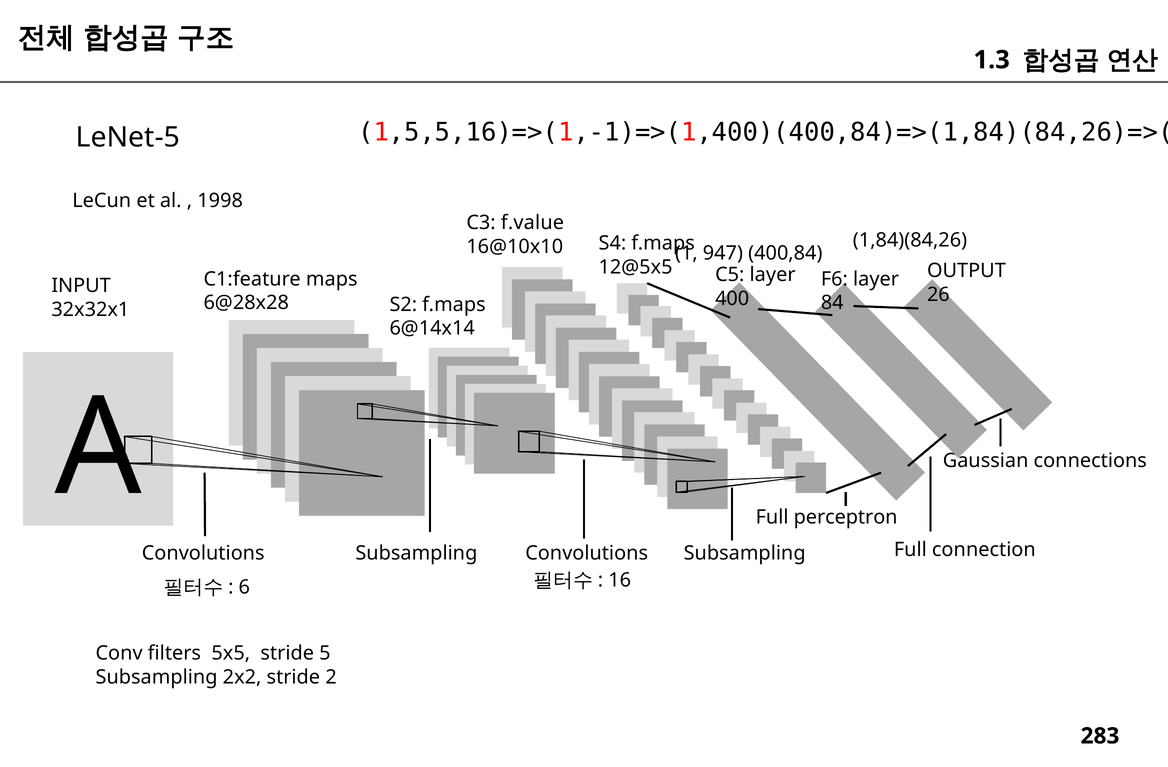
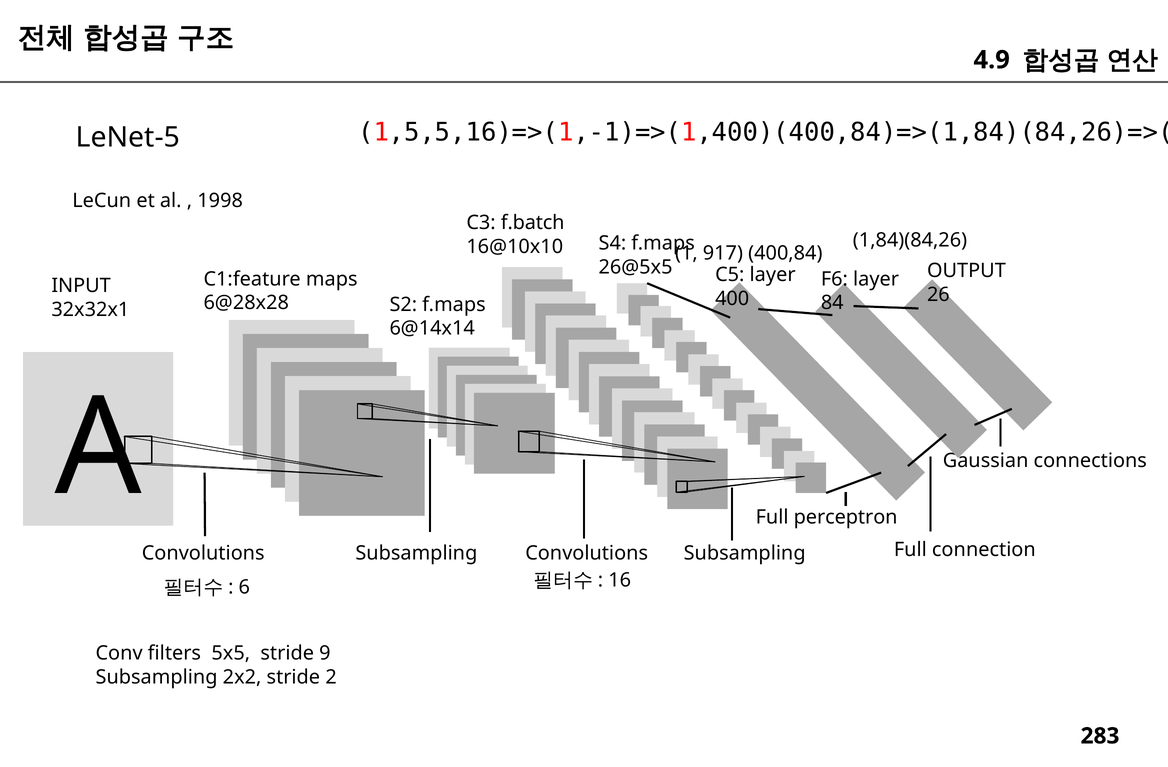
1.3: 1.3 -> 4.9 (992, 60)
f.value: f.value -> f.batch (533, 223)
947: 947 -> 917 (723, 253)
12@5x5: 12@5x5 -> 26@5x5 (636, 267)
5: 5 -> 9 (325, 654)
